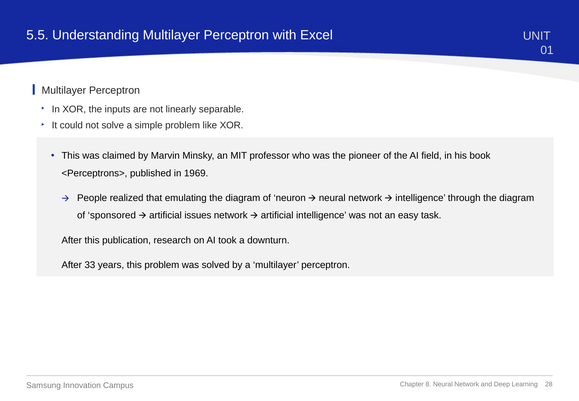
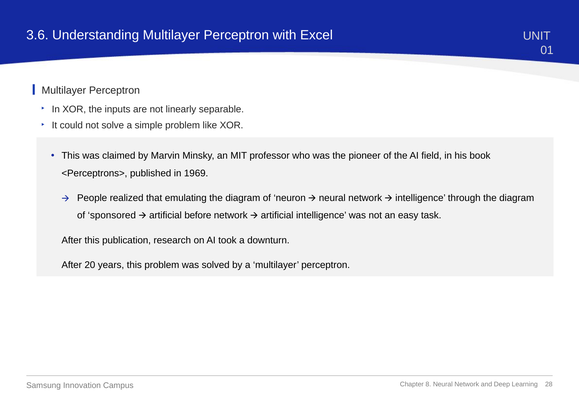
5.5: 5.5 -> 3.6 (37, 35)
issues: issues -> before (198, 215)
33: 33 -> 20 (90, 265)
